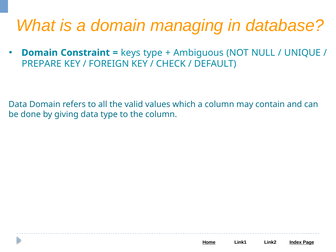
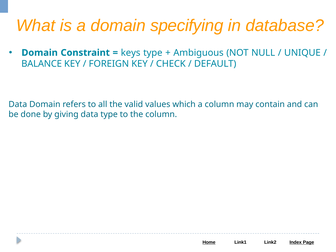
managing: managing -> specifying (187, 26)
PREPARE: PREPARE -> BALANCE (42, 64)
